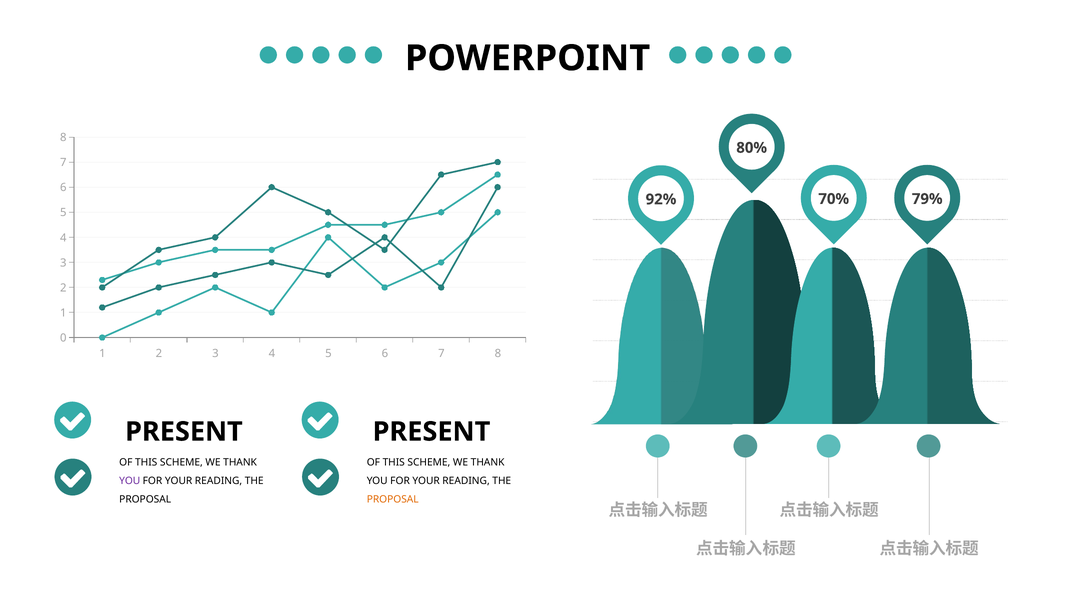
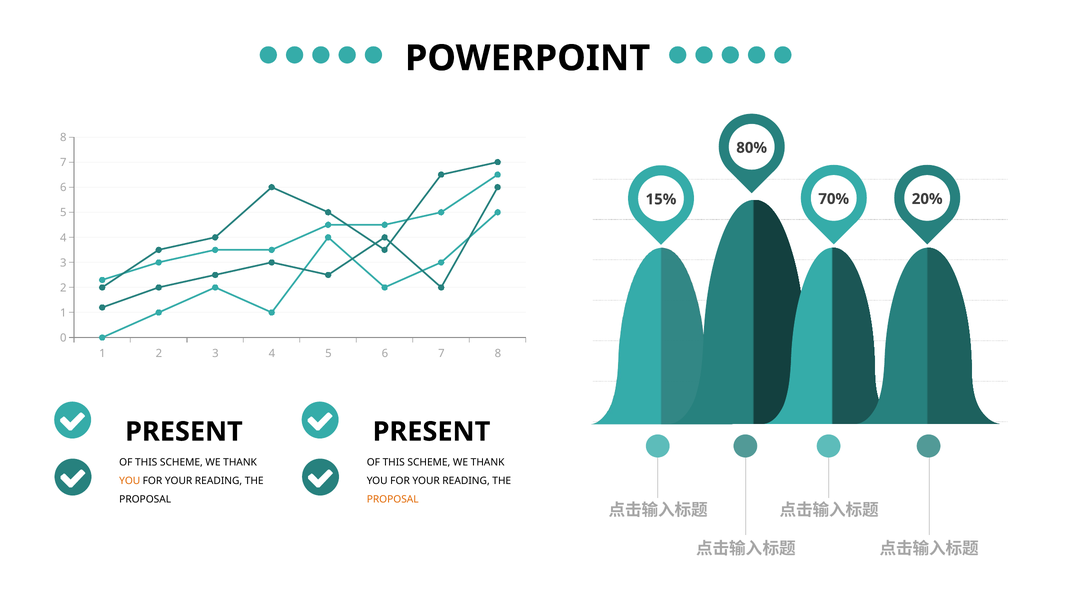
79%: 79% -> 20% (927, 199)
92%: 92% -> 15% (661, 199)
YOU colour: purple -> orange (130, 481)
